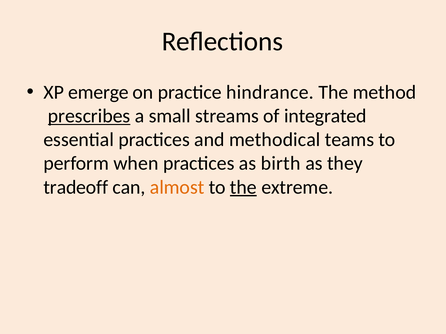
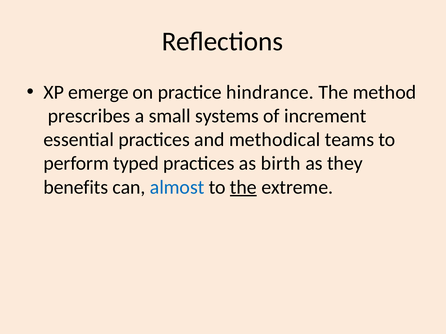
prescribes underline: present -> none (89, 116)
streams: streams -> systems (227, 116)
integrated: integrated -> increment (325, 116)
when: when -> typed (136, 164)
tradeoff: tradeoff -> benefits (76, 187)
almost colour: orange -> blue (177, 187)
